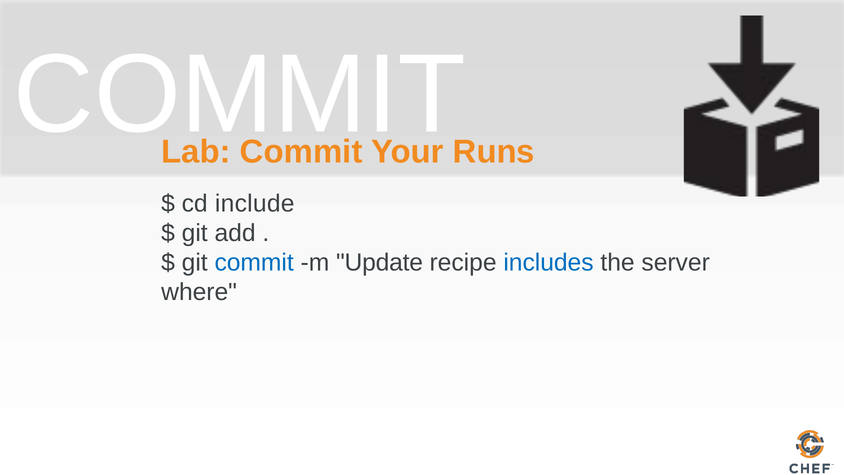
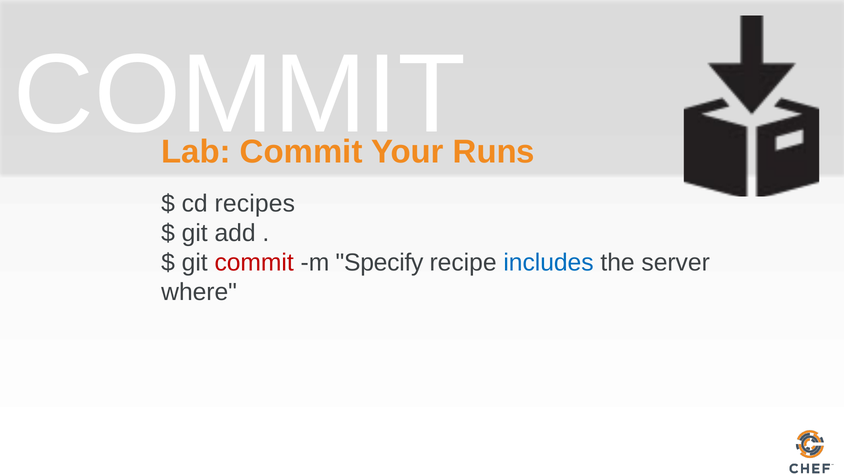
include: include -> recipes (255, 203)
commit colour: blue -> red (254, 262)
Update: Update -> Specify (380, 262)
